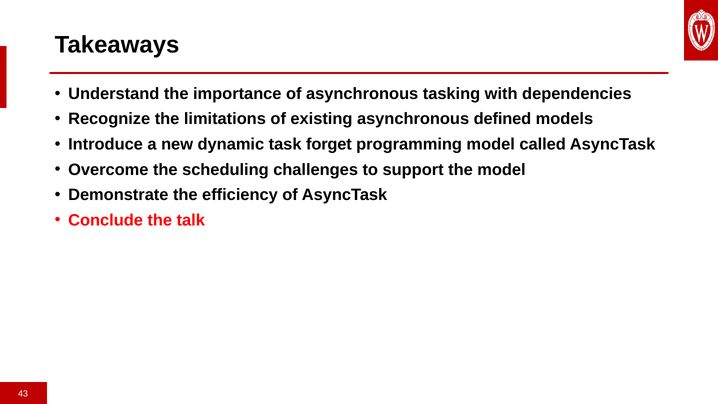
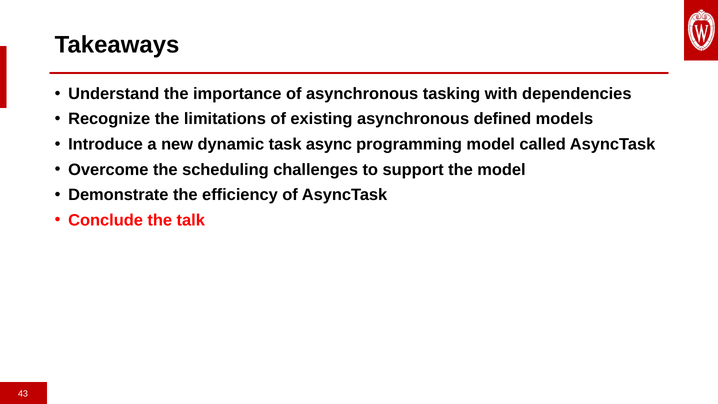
forget: forget -> async (329, 144)
